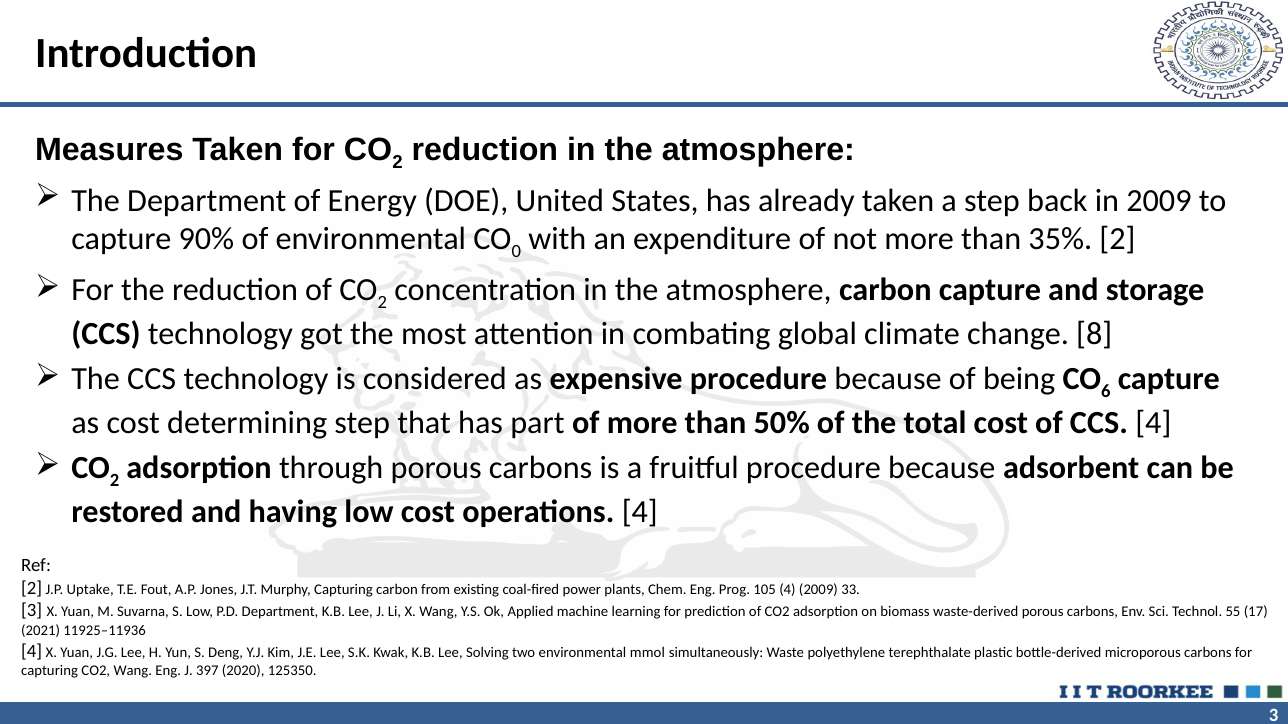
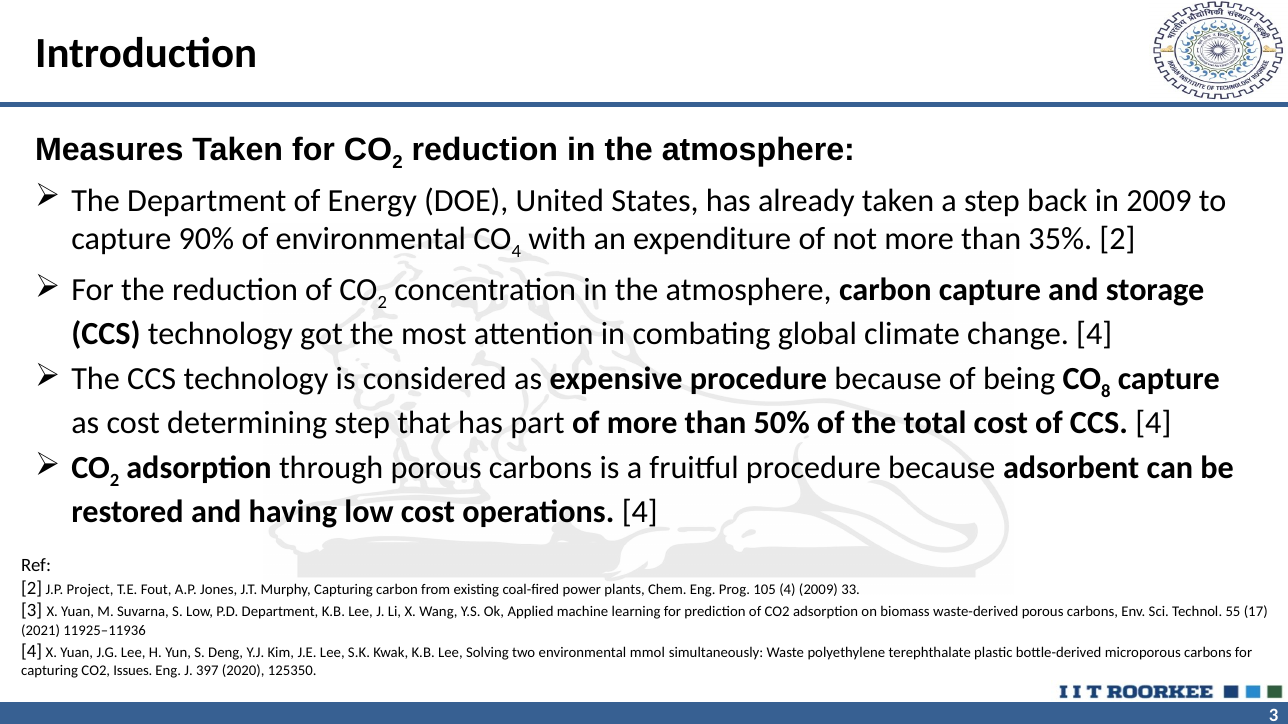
0: 0 -> 4 (516, 252)
change 8: 8 -> 4 (1094, 334)
6: 6 -> 8 (1106, 391)
Uptake: Uptake -> Project (90, 590)
CO2 Wang: Wang -> Issues (133, 671)
